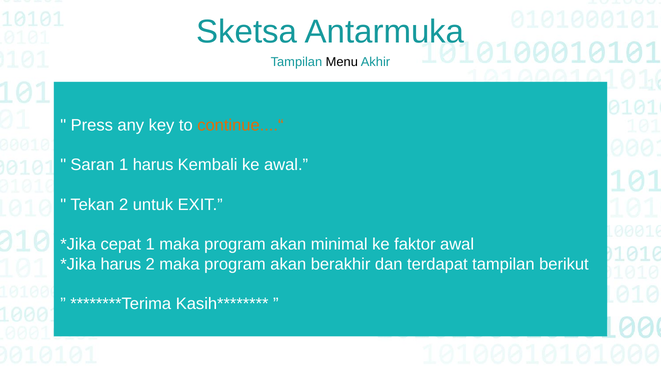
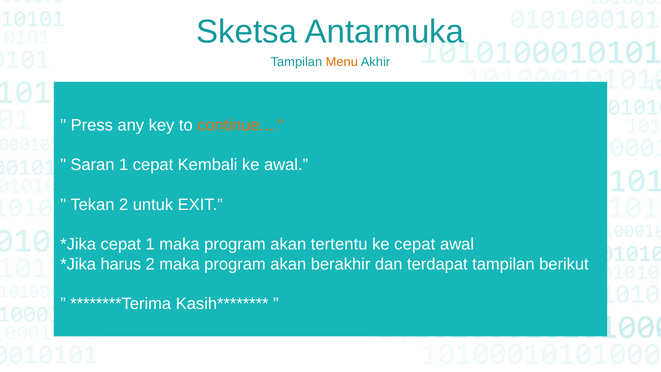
Menu colour: black -> orange (342, 62)
1 harus: harus -> cepat (153, 165)
minimal: minimal -> tertentu (339, 244)
ke faktor: faktor -> cepat (415, 244)
